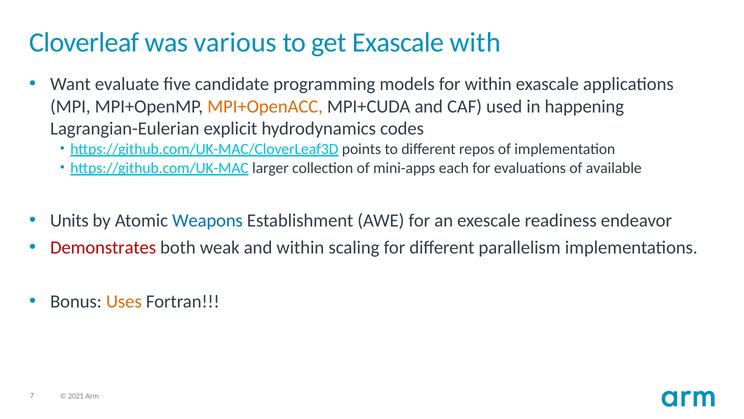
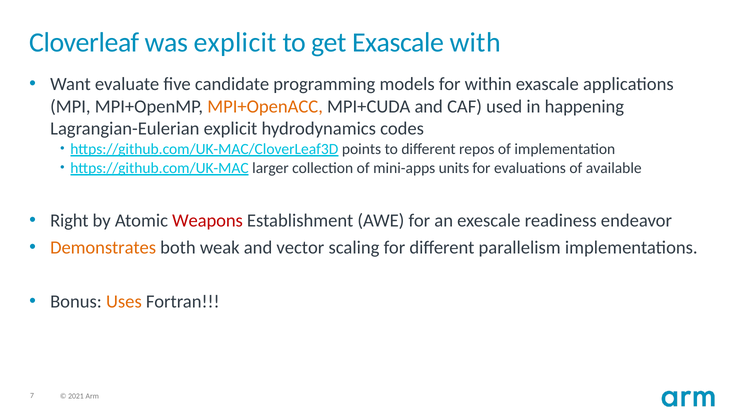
was various: various -> explicit (235, 43)
each: each -> units (454, 168)
Units: Units -> Right (69, 220)
Weapons colour: blue -> red (208, 220)
Demonstrates colour: red -> orange (103, 247)
and within: within -> vector (300, 247)
